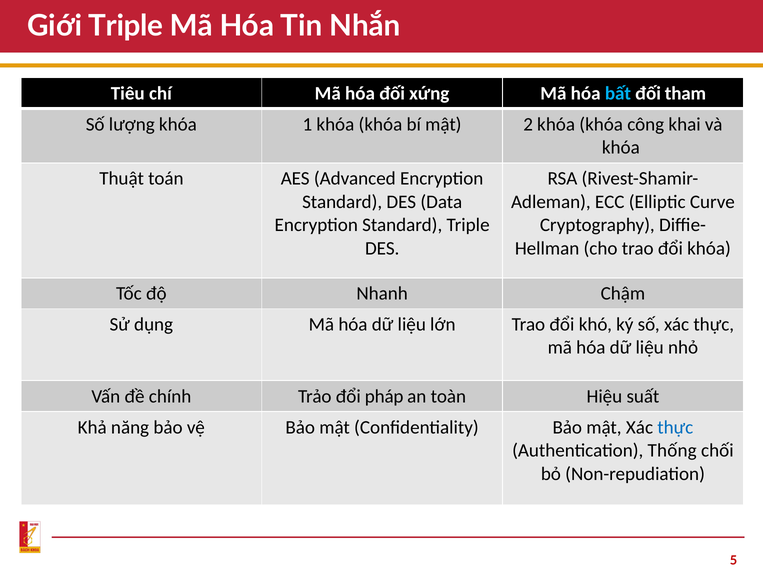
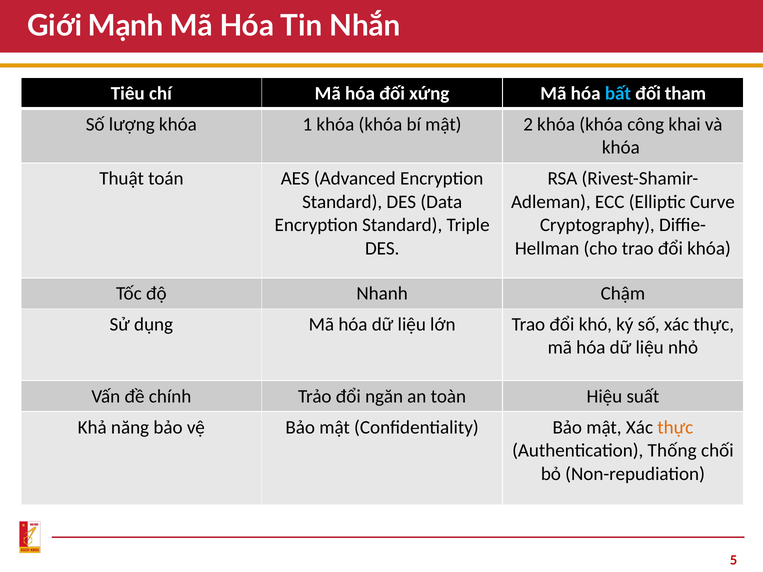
Giới Triple: Triple -> Mạnh (126, 26)
pháp: pháp -> ngăn (384, 396)
thực colour: blue -> orange (675, 427)
